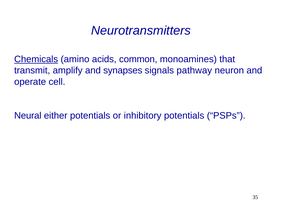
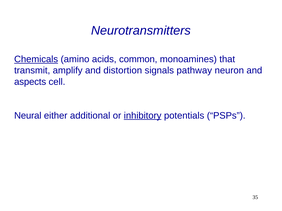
synapses: synapses -> distortion (123, 71)
operate: operate -> aspects (30, 82)
either potentials: potentials -> additional (90, 116)
inhibitory underline: none -> present (143, 116)
